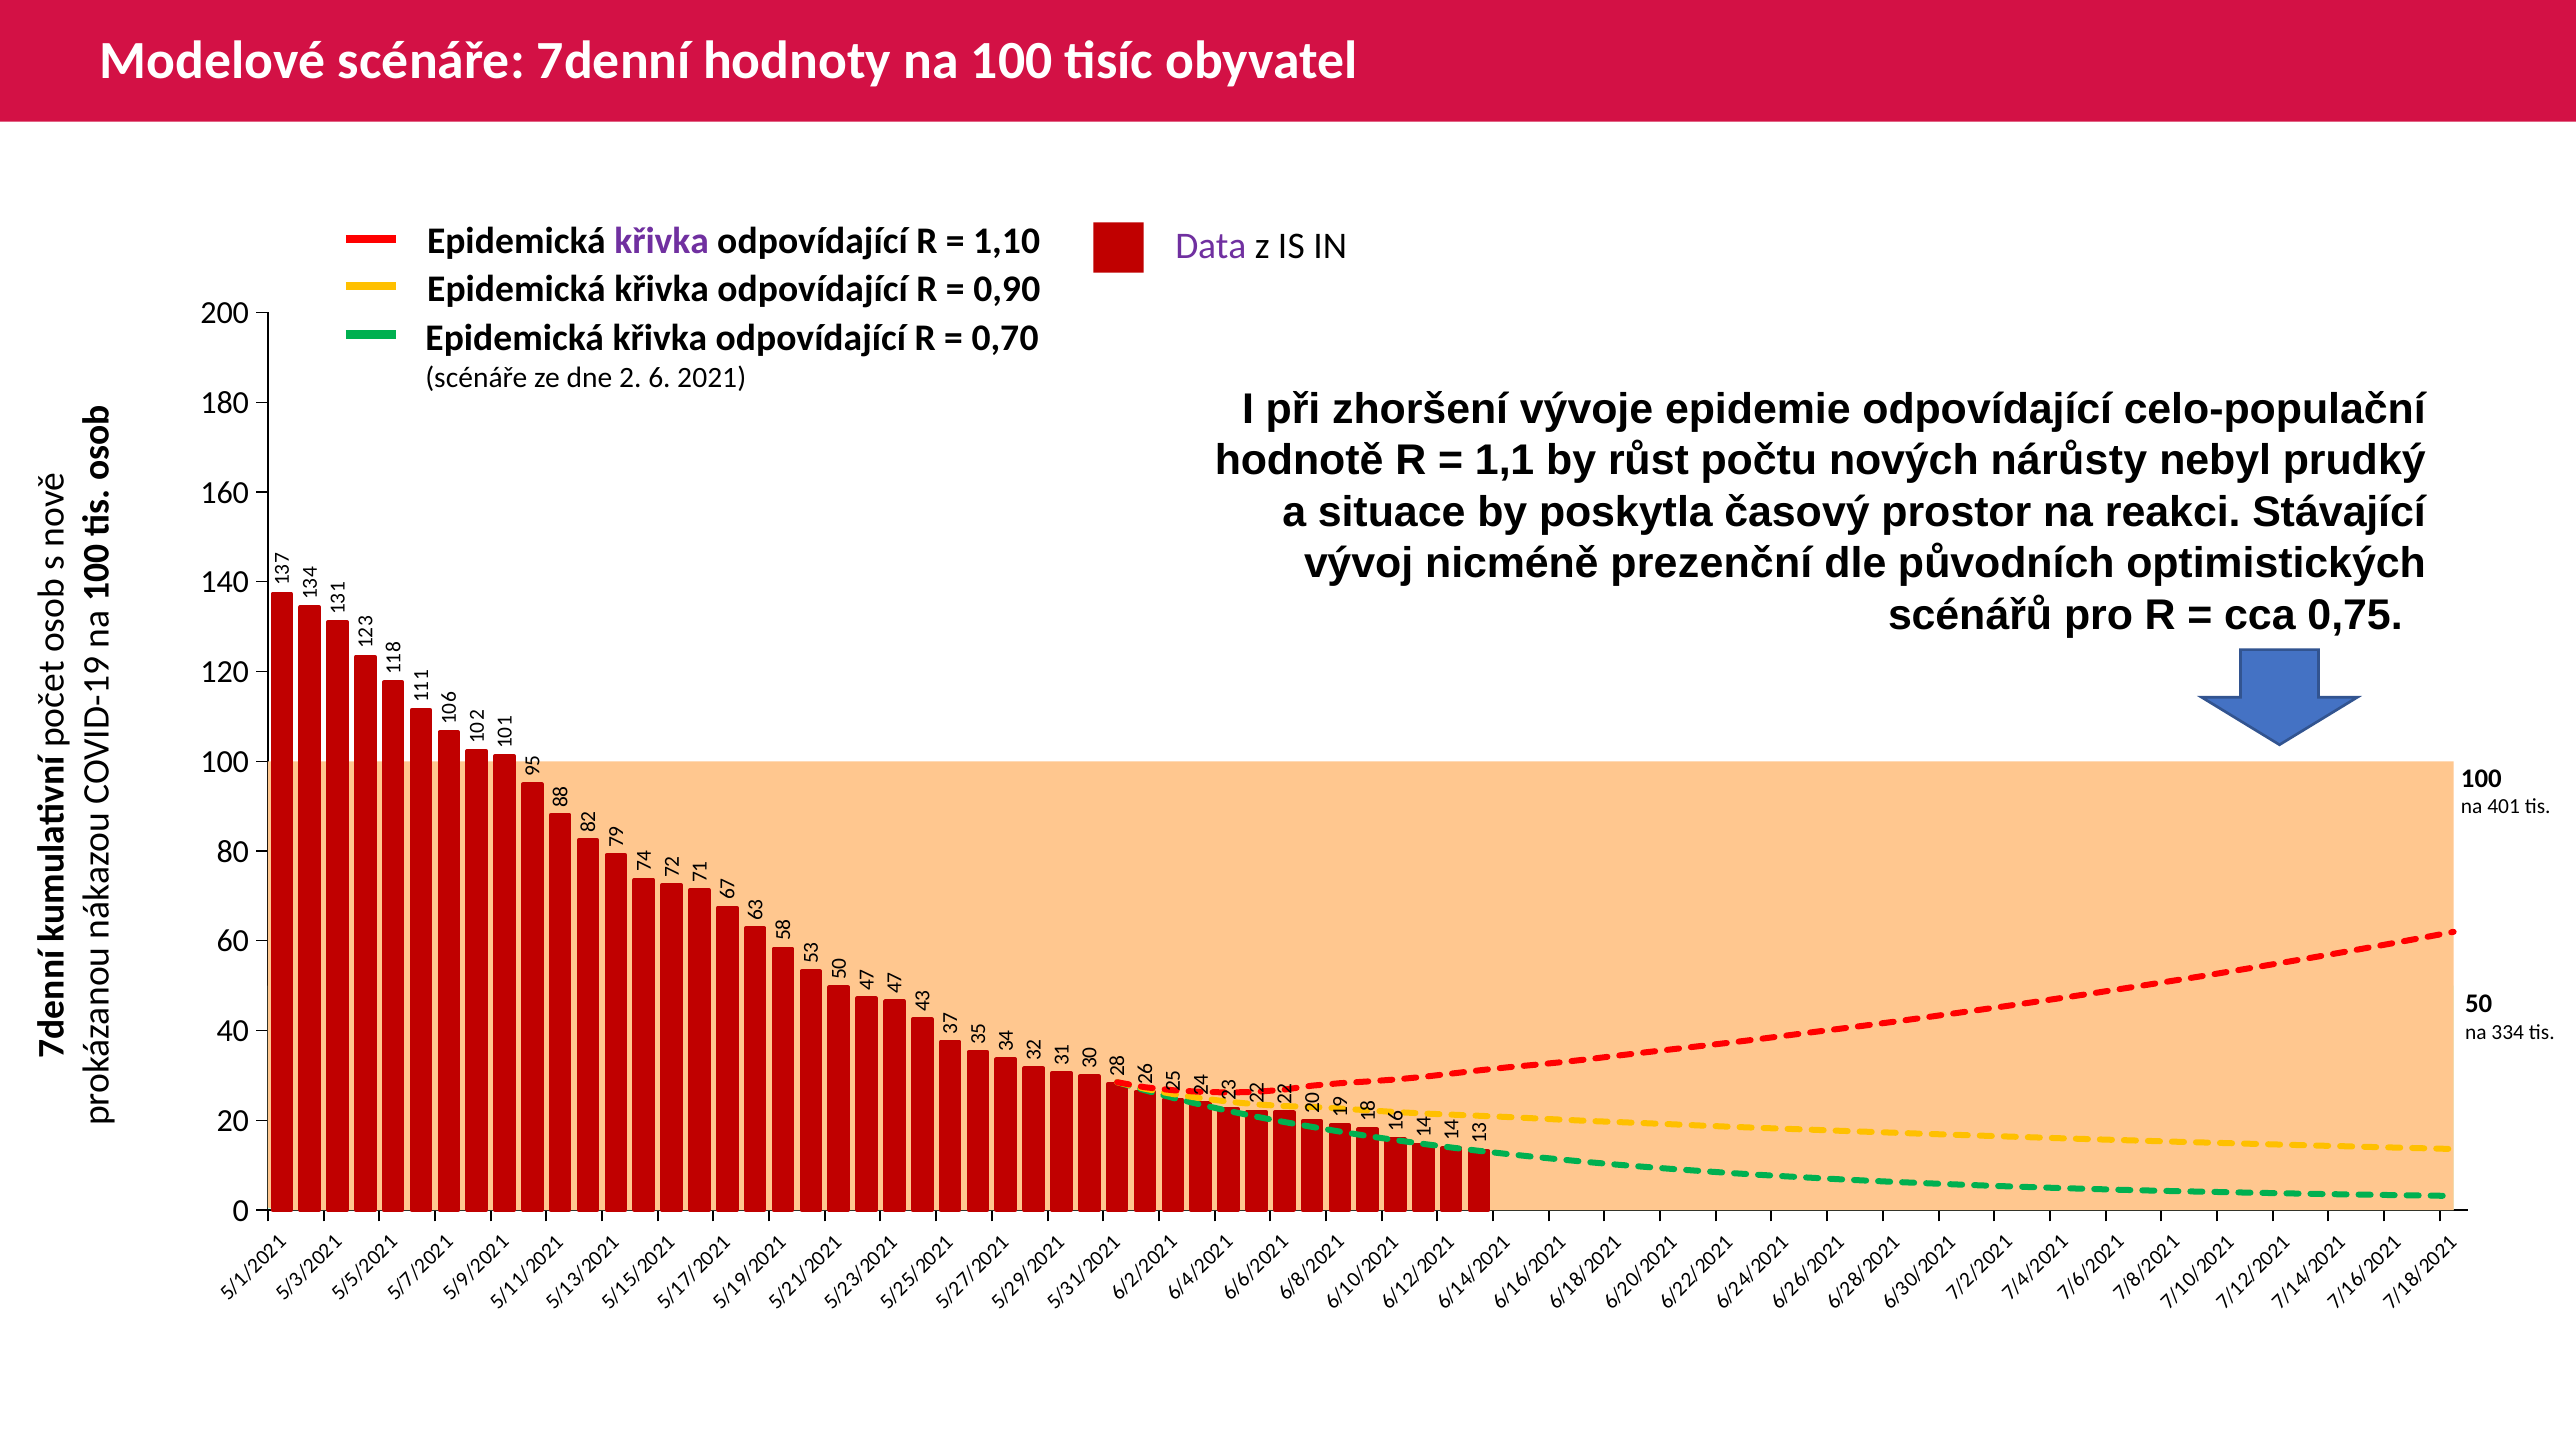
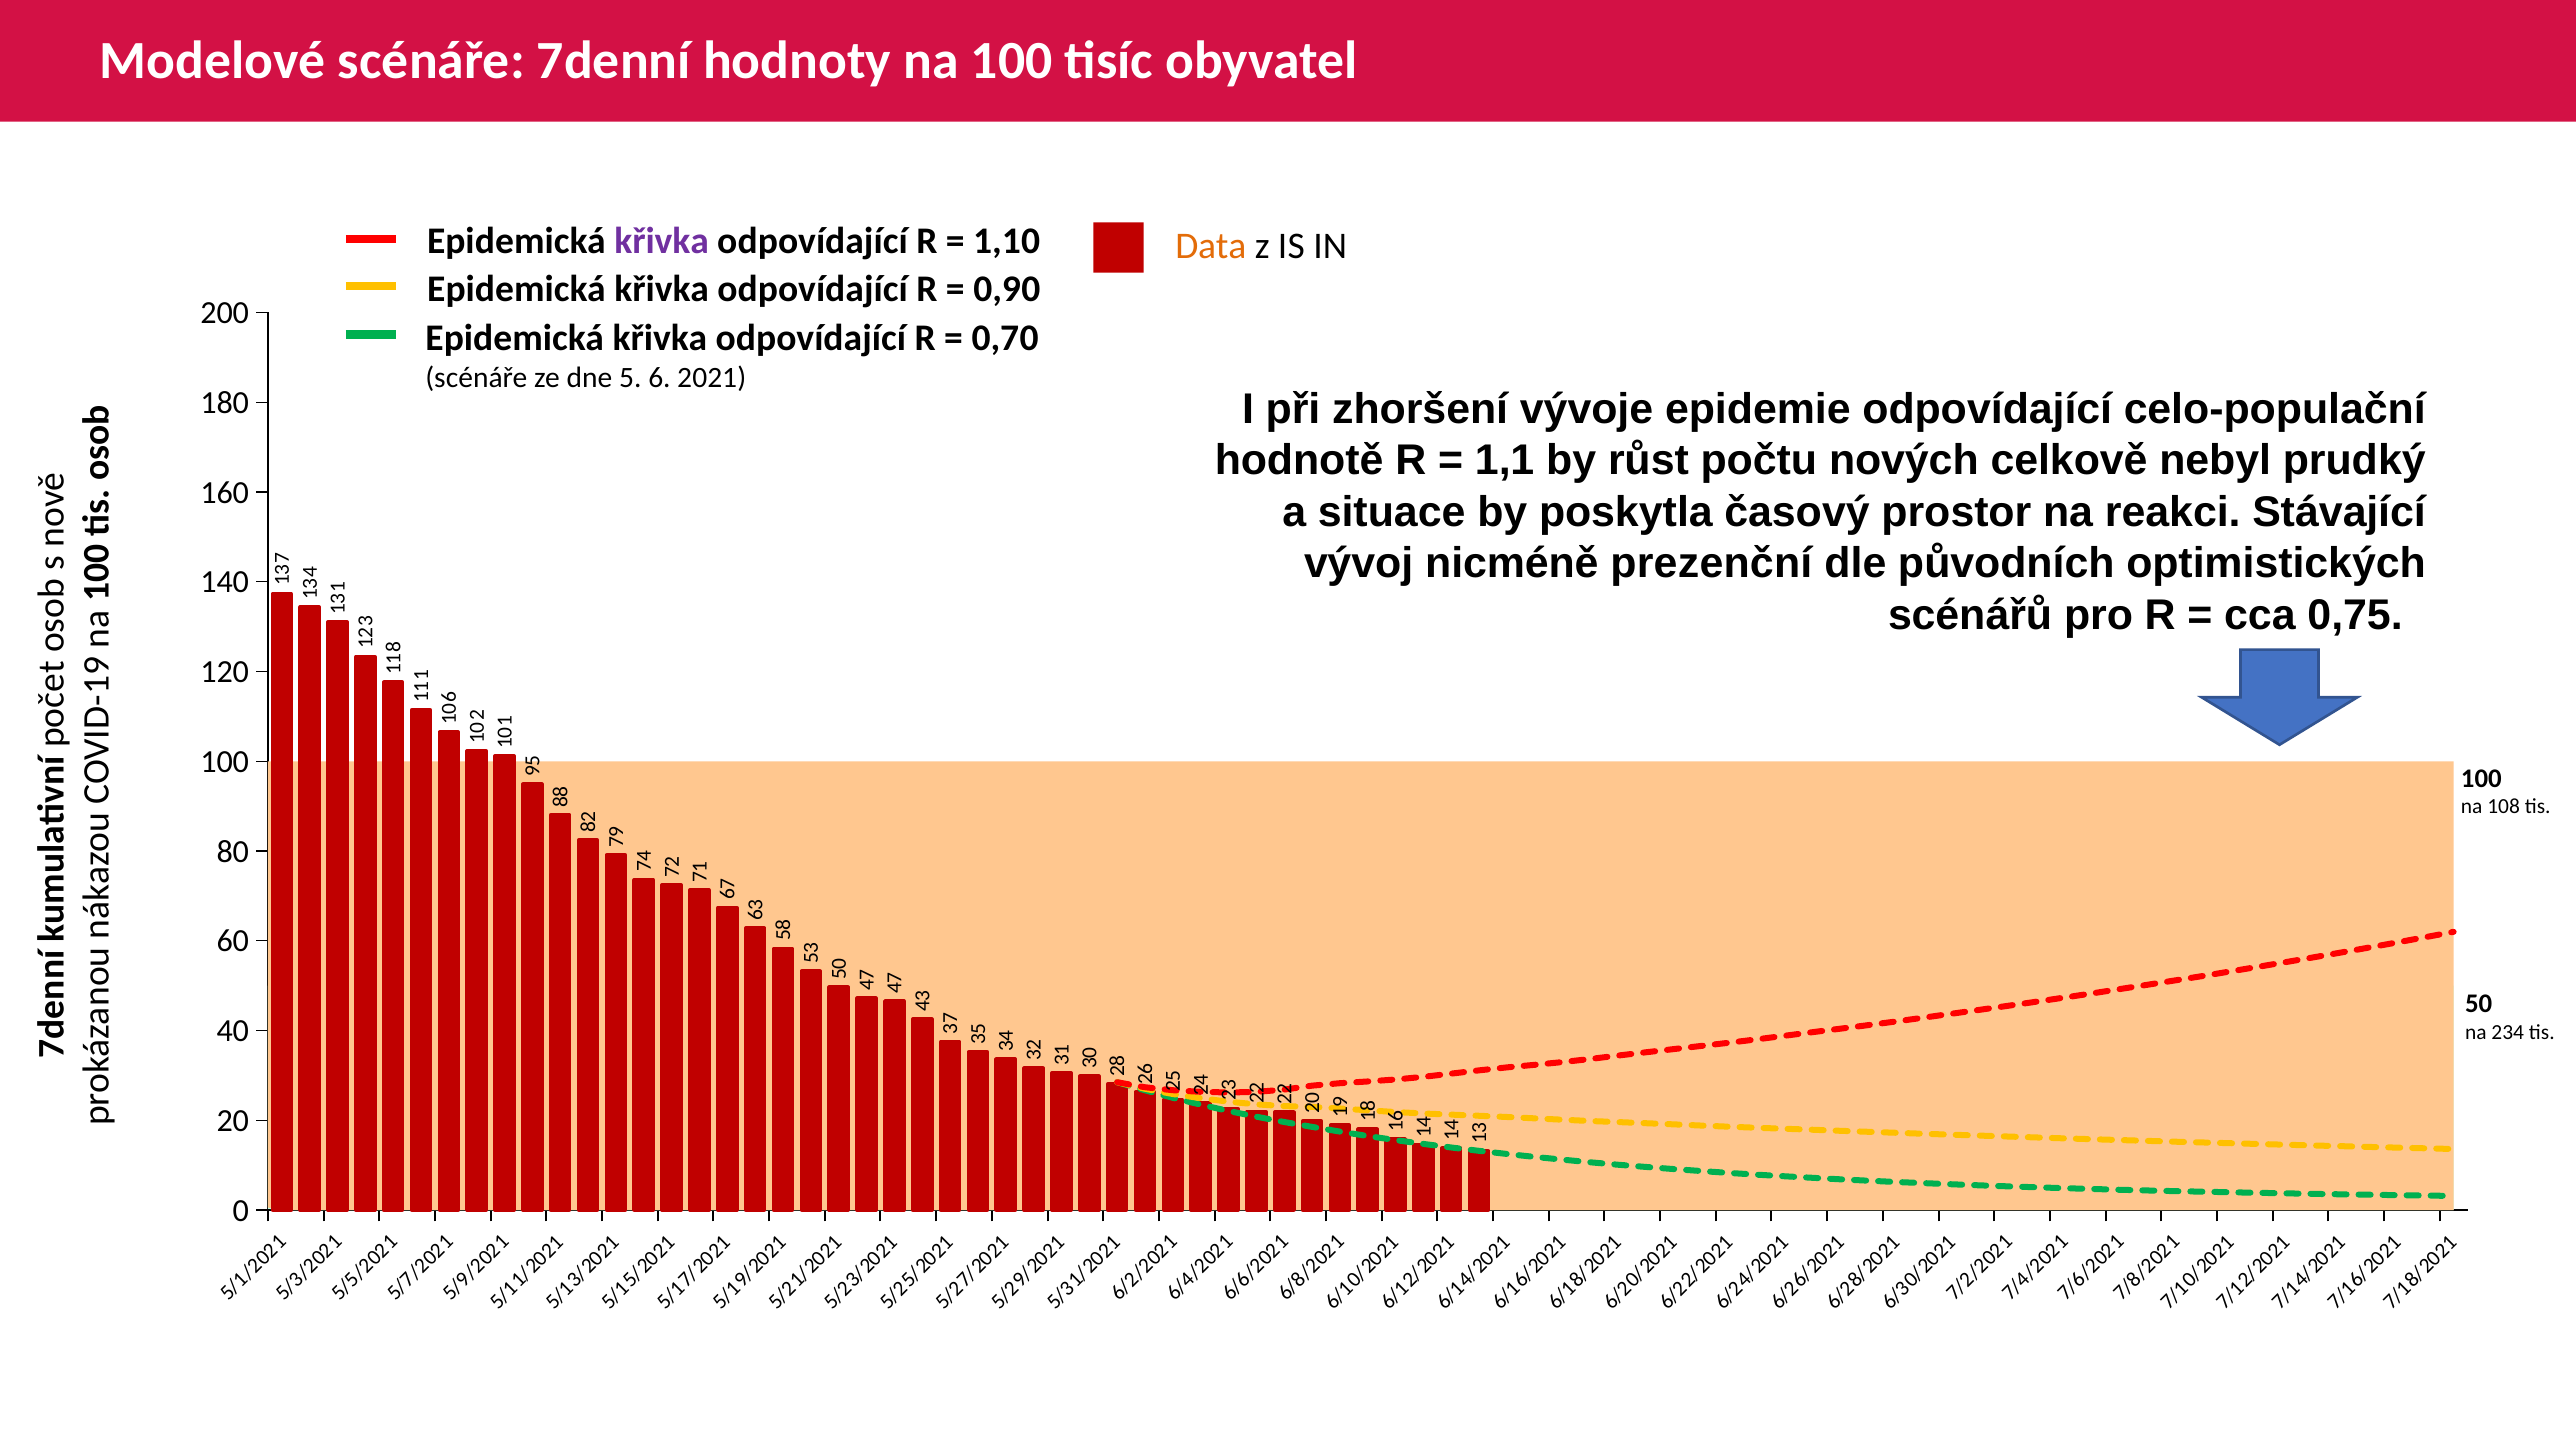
Data colour: purple -> orange (1211, 246)
dne 2: 2 -> 5 (630, 377)
nárůsty: nárůsty -> celkově (2069, 461)
401: 401 -> 108 (2504, 807)
334: 334 -> 234 (2508, 1033)
